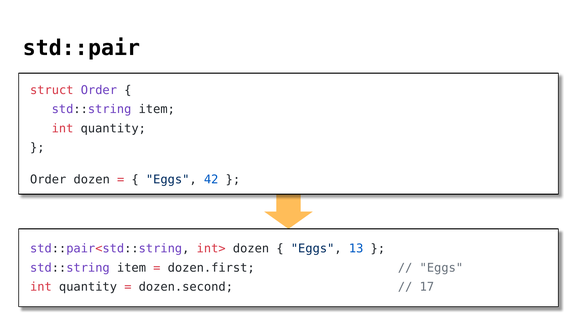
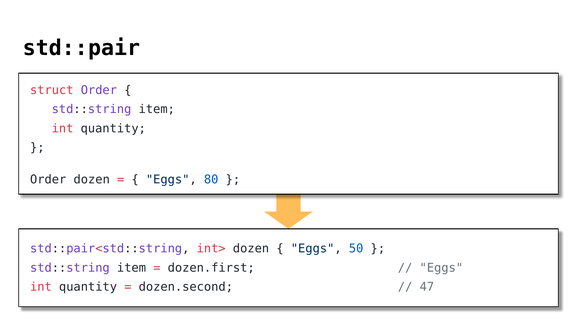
42: 42 -> 80 (211, 179)
13: 13 -> 50 (356, 248)
17: 17 -> 47 (427, 286)
